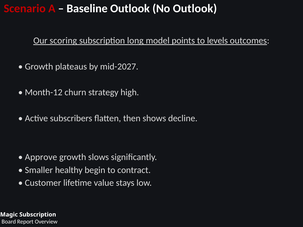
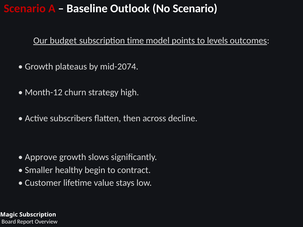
No Outlook: Outlook -> Scenario (195, 8)
scoring: scoring -> budget (63, 41)
long: long -> time (135, 41)
mid-2027: mid-2027 -> mid-2074 (119, 67)
shows: shows -> across (154, 118)
